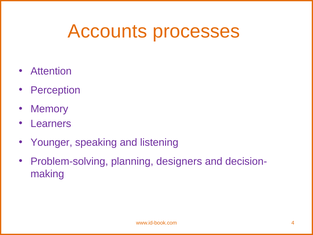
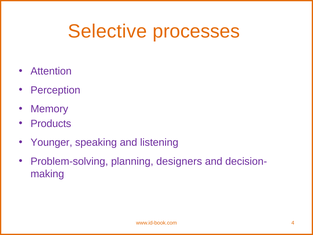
Accounts: Accounts -> Selective (107, 31)
Learners: Learners -> Products (51, 123)
